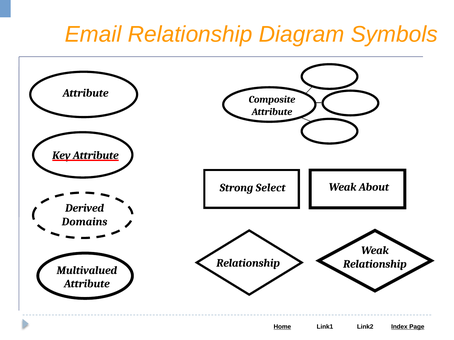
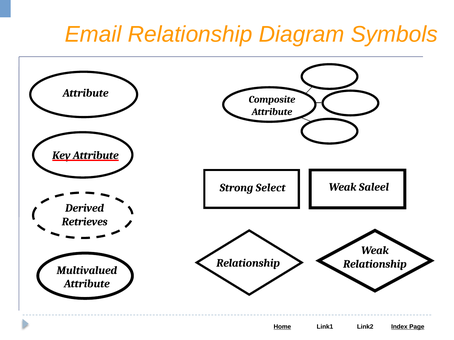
About: About -> Saleel (374, 187)
Domains: Domains -> Retrieves (85, 222)
